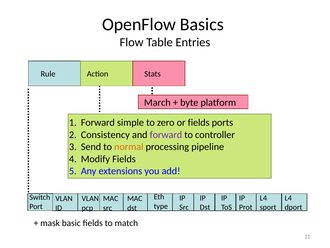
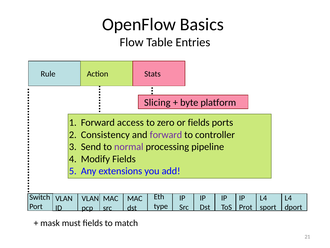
March: March -> Slicing (157, 102)
simple: simple -> access (130, 122)
normal colour: orange -> purple (129, 147)
basic: basic -> must (71, 223)
